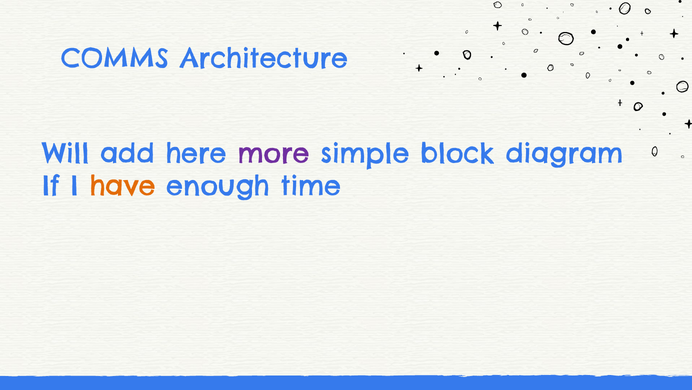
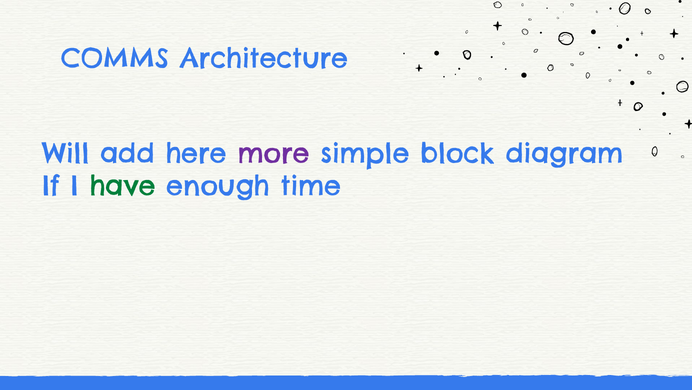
have colour: orange -> green (122, 186)
